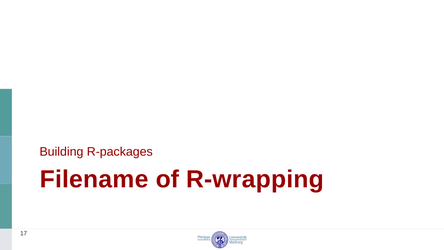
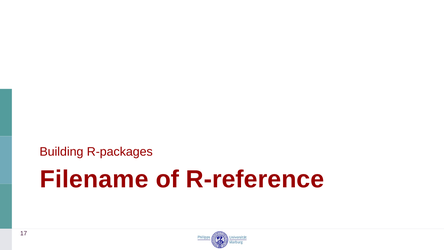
R-wrapping: R-wrapping -> R-reference (255, 179)
